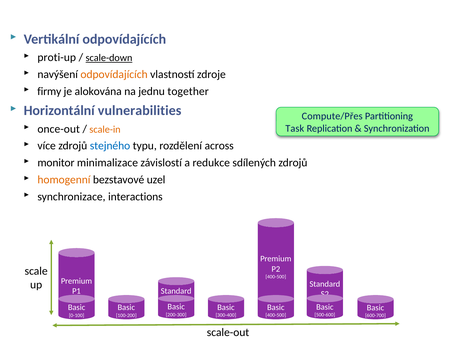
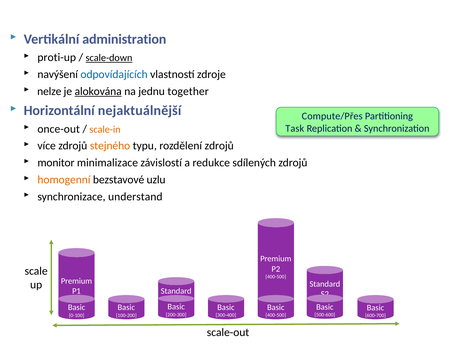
Vertikální odpovídajících: odpovídajících -> administration (124, 39)
odpovídajících colour: orange -> blue (114, 74)
firmy: firmy -> nelze (49, 91)
alokována underline: none -> present (98, 91)
vulnerabilities: vulnerabilities -> nejaktuálnější (140, 111)
stejného colour: blue -> orange (110, 146)
rozdělení across: across -> zdrojů (219, 146)
uzel: uzel -> uzlu (156, 180)
interactions: interactions -> understand (135, 197)
